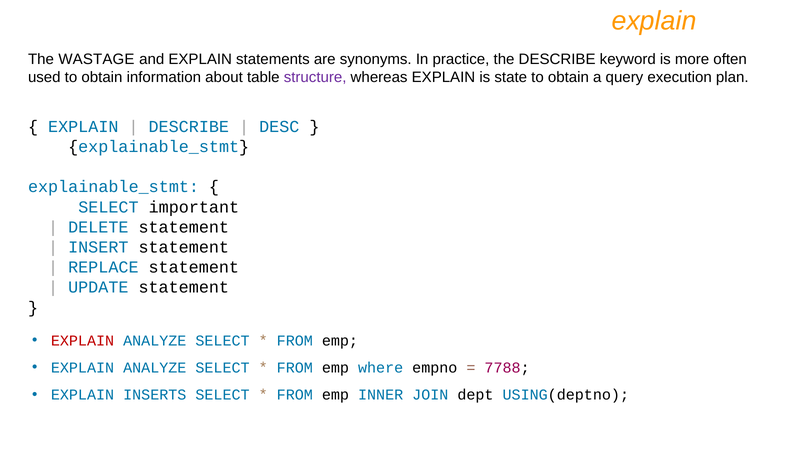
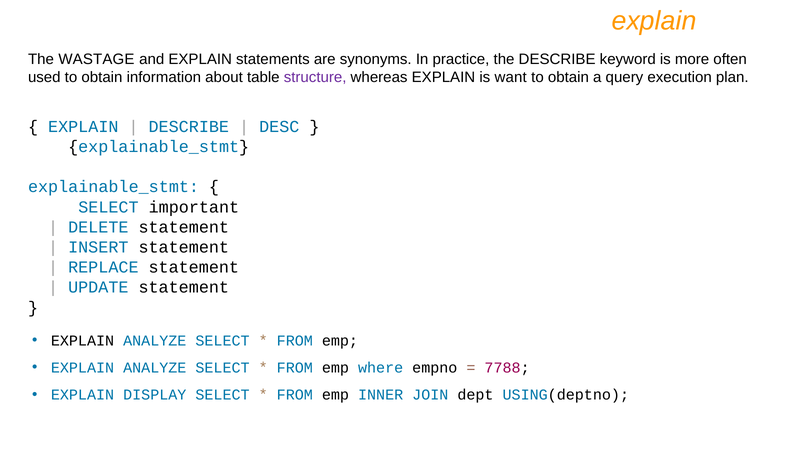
state: state -> want (511, 77)
EXPLAIN colour: red -> black (82, 340)
INSERTS: INSERTS -> DISPLAY (155, 395)
